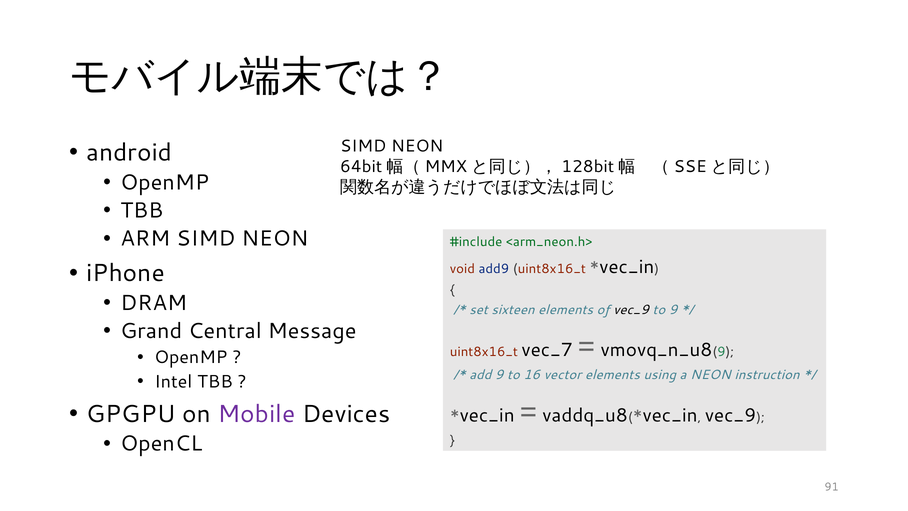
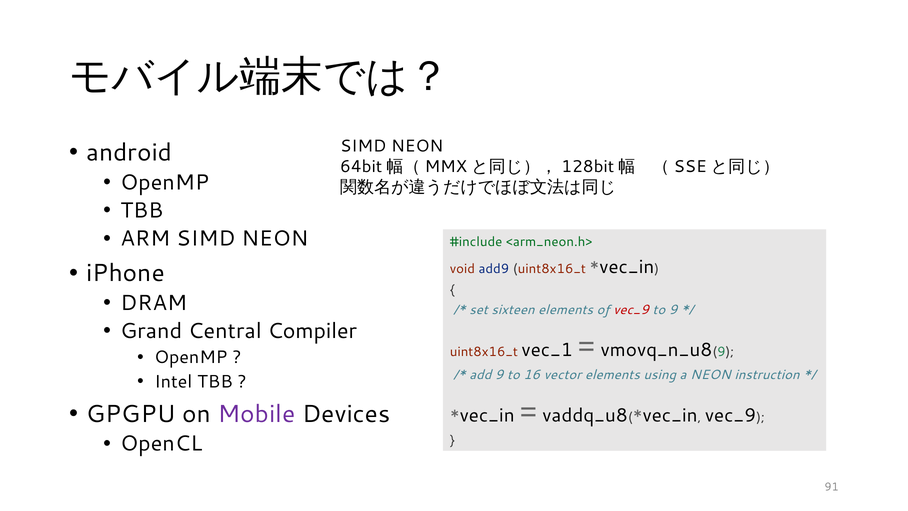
vec_9 colour: black -> red (631, 310)
Message: Message -> Compiler (312, 331)
vec_7: vec_7 -> vec_1 (547, 350)
